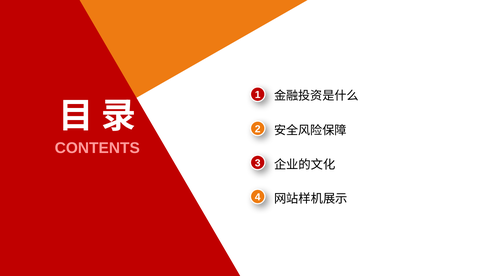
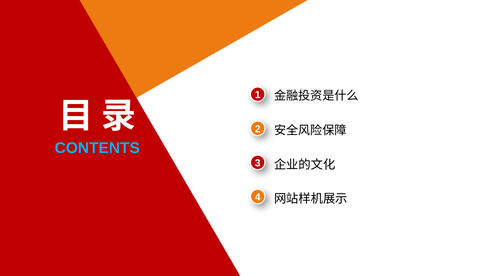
CONTENTS colour: pink -> light blue (97, 148)
